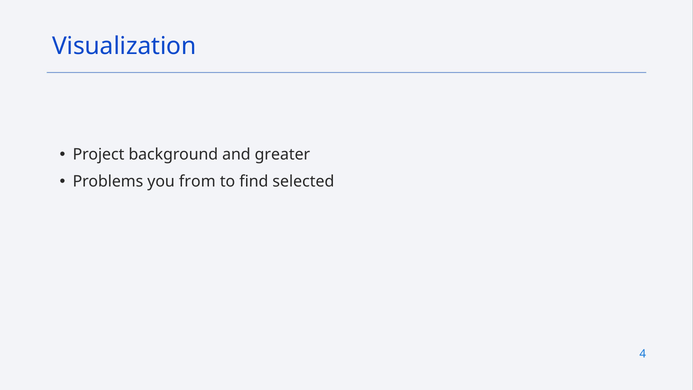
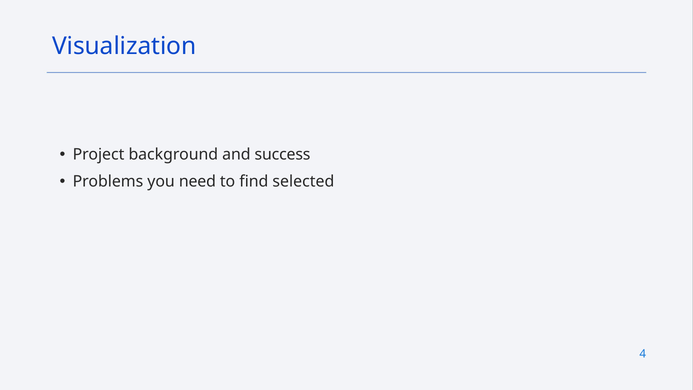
greater: greater -> success (283, 154)
from: from -> need (197, 182)
